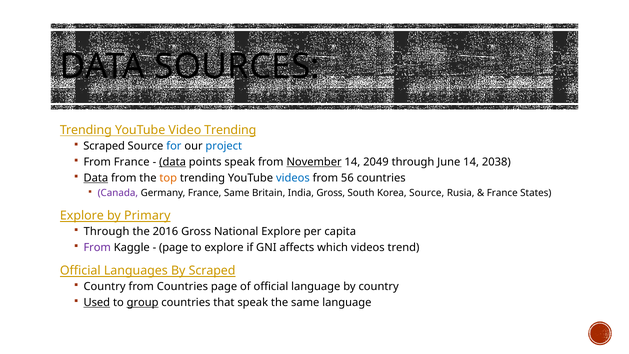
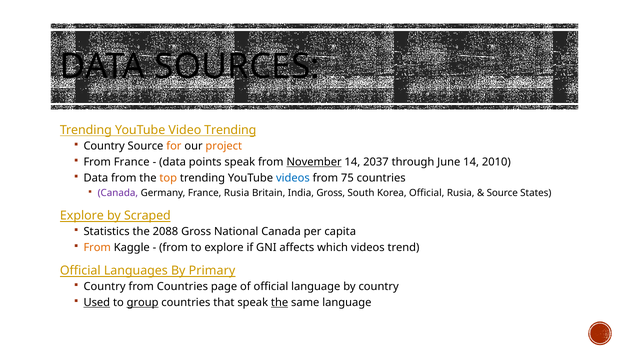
Scraped: Scraped -> Country (104, 146)
for colour: blue -> orange (174, 146)
project colour: blue -> orange (224, 146)
data underline: present -> none (173, 162)
2049: 2049 -> 2037 (376, 162)
2038: 2038 -> 2010 (496, 162)
Data underline: present -> none (96, 178)
56: 56 -> 75 (347, 178)
France Same: Same -> Rusia (237, 193)
Korea Source: Source -> Official (427, 193)
France: France -> Source (502, 193)
Primary: Primary -> Scraped (147, 216)
Through: Through -> Statistics (107, 231)
2016: 2016 -> 2088 (165, 231)
National Explore: Explore -> Canada (281, 231)
From colour: purple -> orange (97, 247)
page: page -> from (174, 247)
By Scraped: Scraped -> Primary (212, 271)
the underline: none -> present (280, 302)
